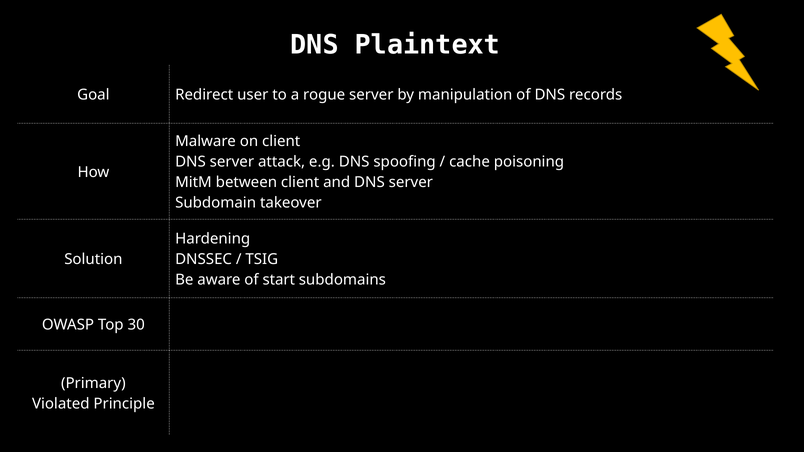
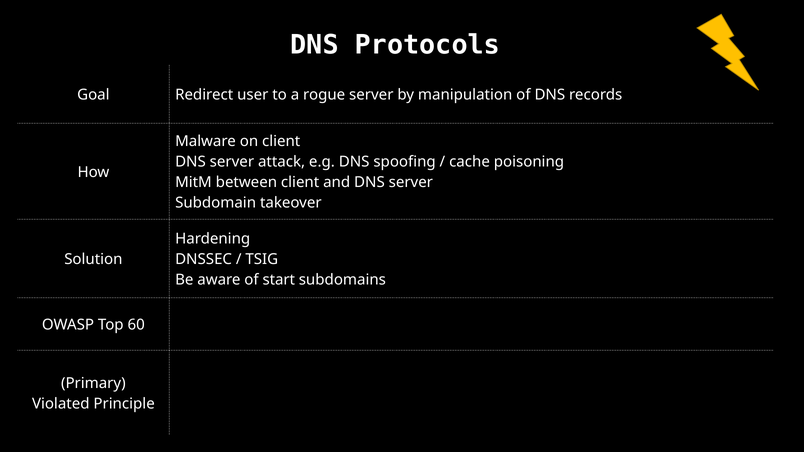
Plaintext: Plaintext -> Protocols (427, 45)
30: 30 -> 60 (136, 325)
